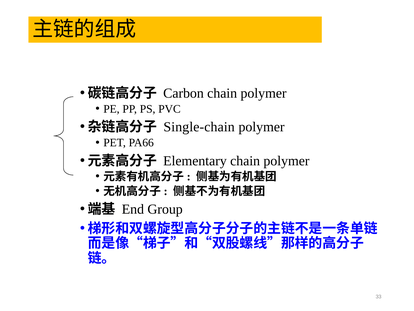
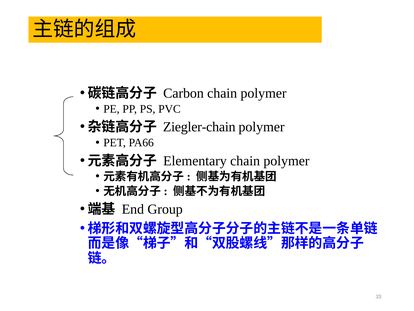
Single-chain: Single-chain -> Ziegler-chain (199, 127)
